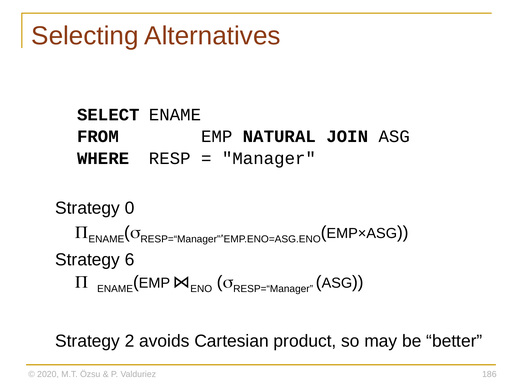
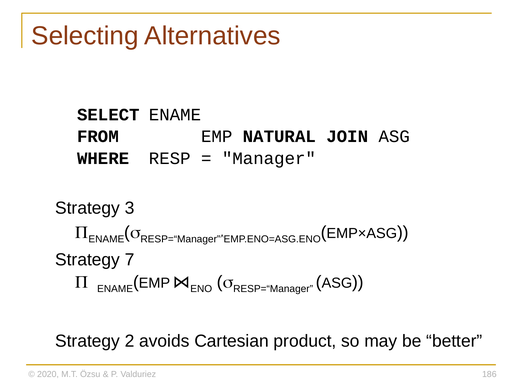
0: 0 -> 3 (130, 208)
6: 6 -> 7 (130, 259)
